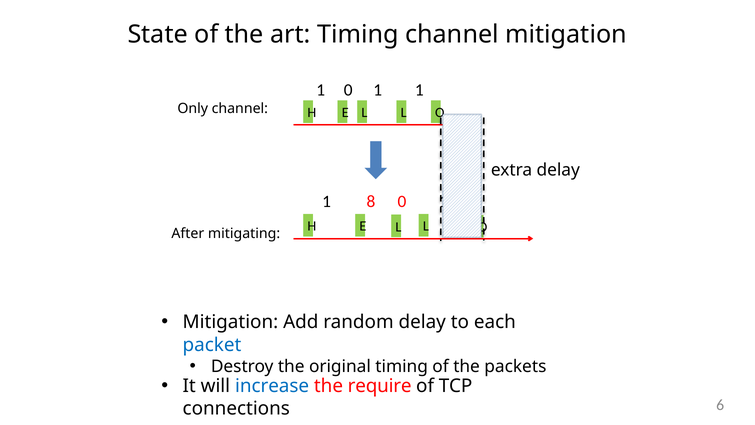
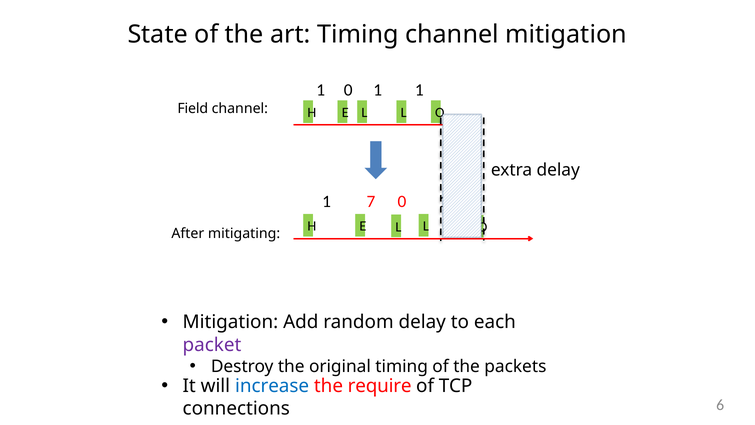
Only: Only -> Field (193, 108)
8: 8 -> 7 (371, 201)
packet colour: blue -> purple (212, 345)
